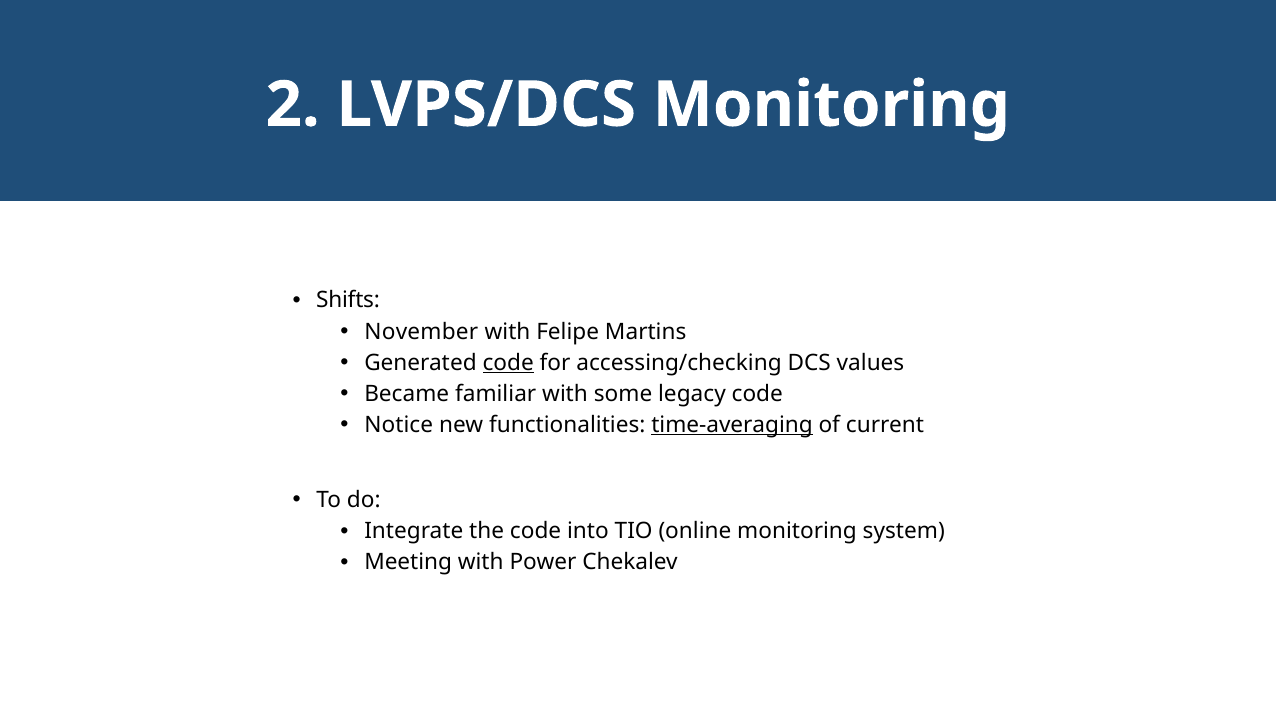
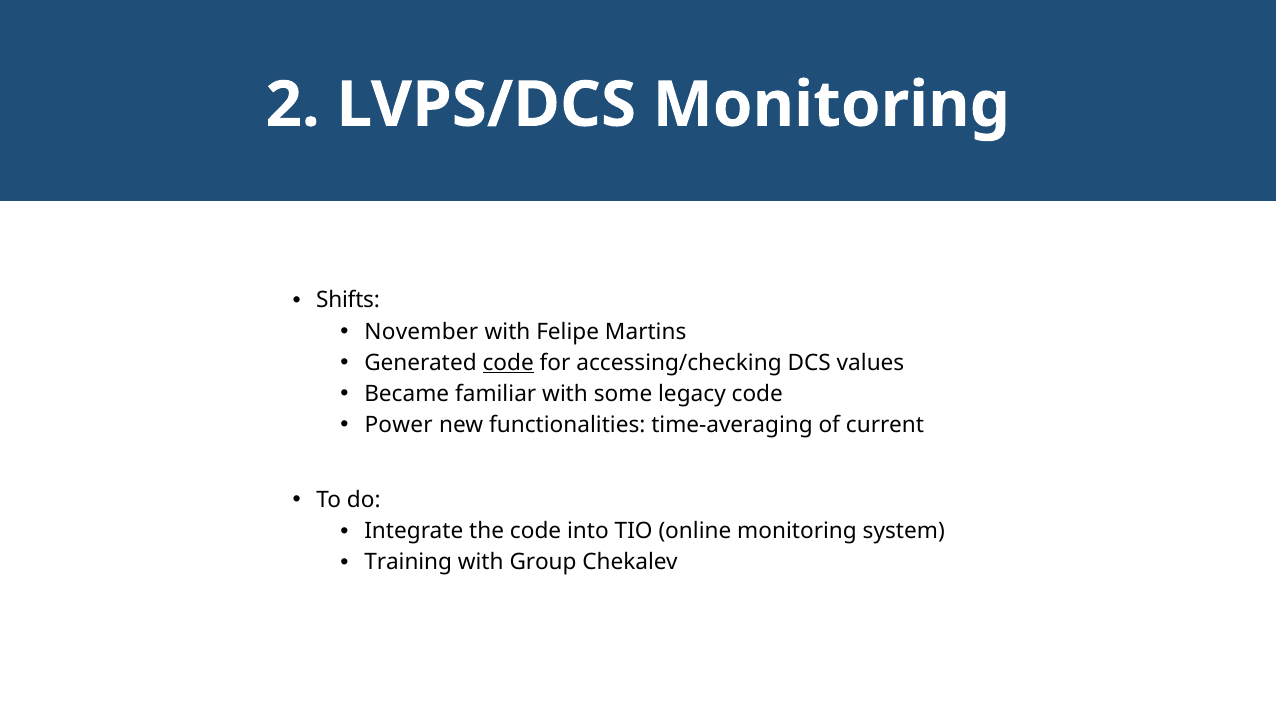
Notice: Notice -> Power (399, 425)
time-averaging underline: present -> none (732, 425)
Meeting: Meeting -> Training (408, 562)
Power: Power -> Group (543, 562)
